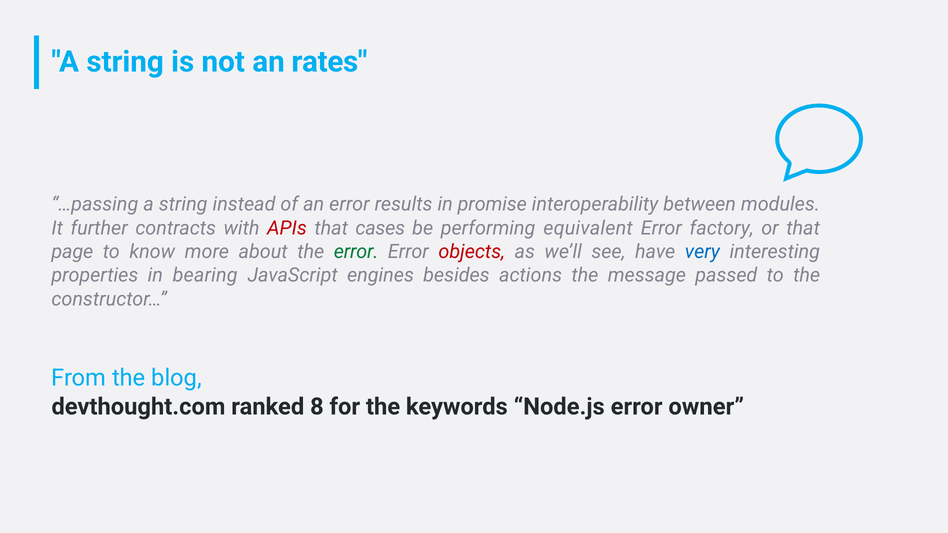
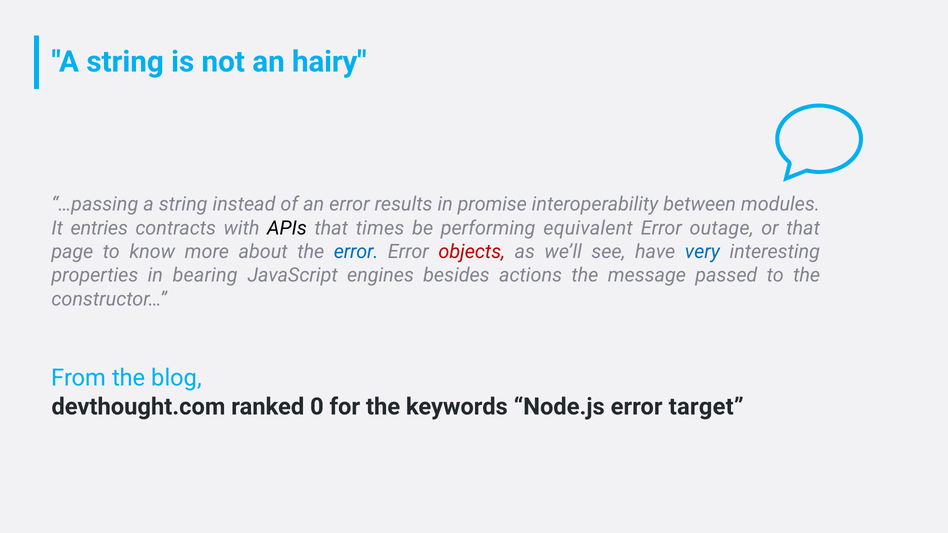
rates: rates -> hairy (329, 62)
further: further -> entries (99, 228)
APIs colour: red -> black (287, 228)
cases: cases -> times (380, 228)
factory: factory -> outage (722, 228)
error colour: green -> blue (356, 252)
8: 8 -> 0 (317, 407)
owner: owner -> target (706, 407)
